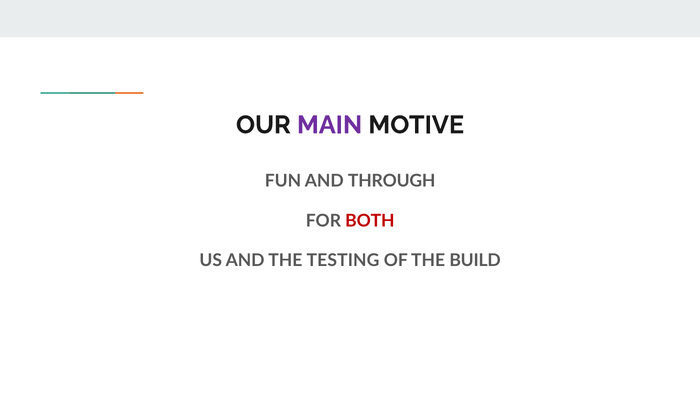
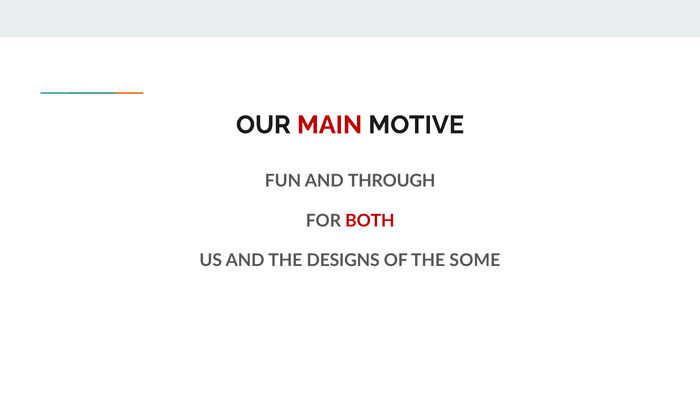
MAIN colour: purple -> red (330, 125)
TESTING: TESTING -> DESIGNS (343, 260)
BUILD: BUILD -> SOME (475, 260)
